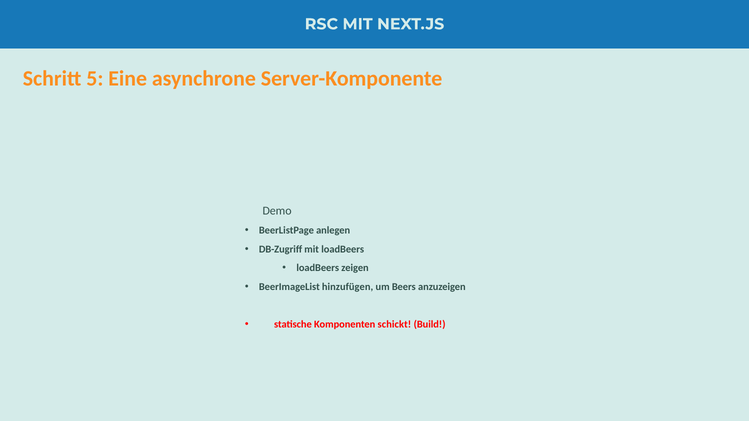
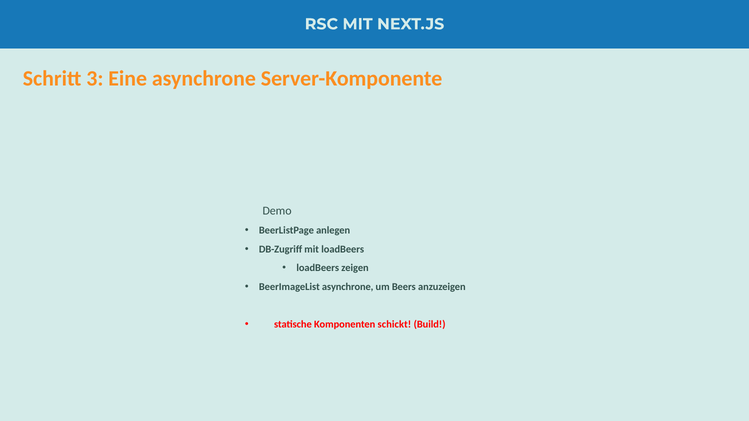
5: 5 -> 3 (95, 78)
BeerImageList hinzufügen: hinzufügen -> asynchrone (348, 287)
